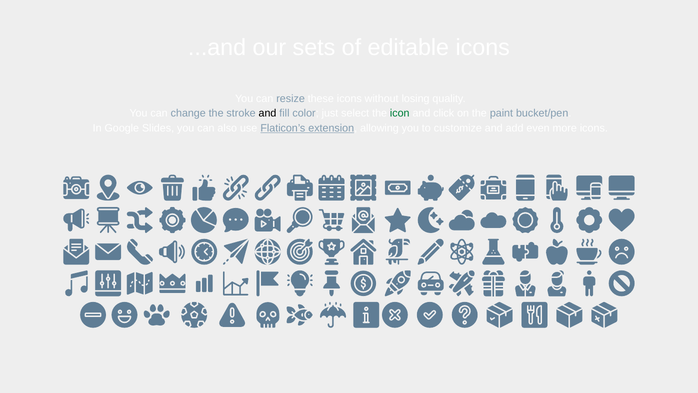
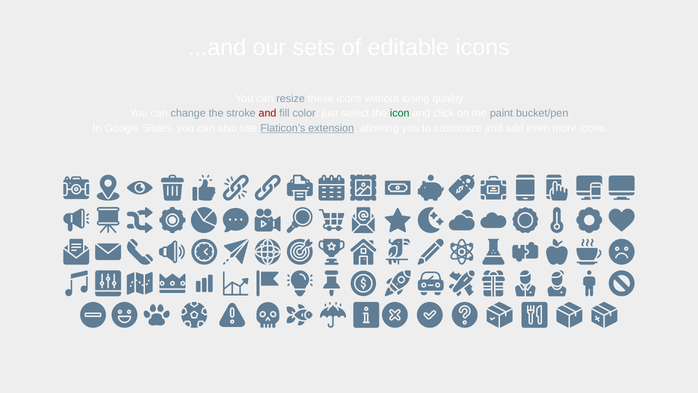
and colour: black -> red (267, 113)
